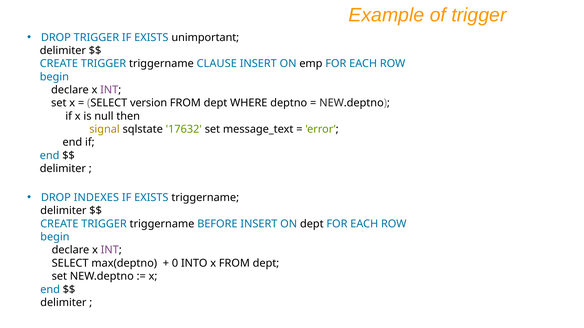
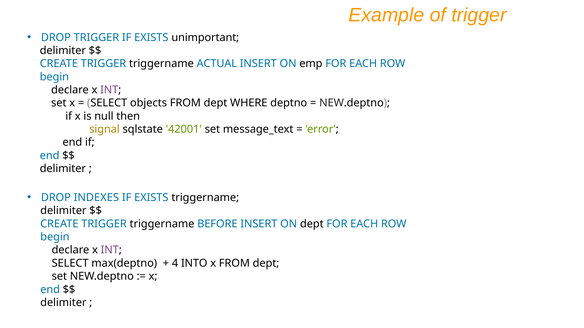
CLAUSE: CLAUSE -> ACTUAL (217, 64)
version: version -> objects (149, 103)
17632: 17632 -> 42001 (184, 129)
0: 0 -> 4 (175, 264)
